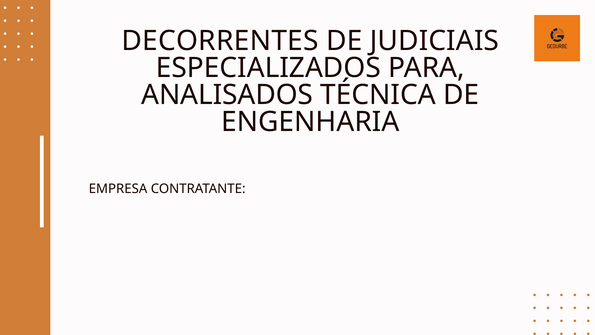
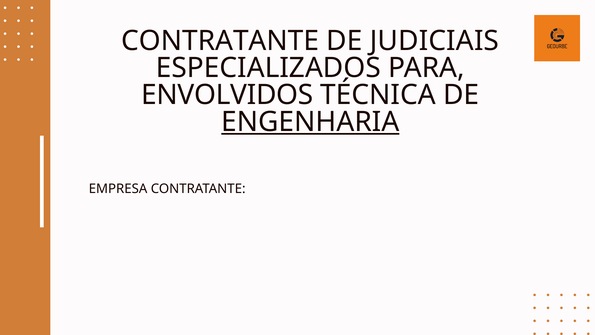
DECORRENTES: DECORRENTES -> CONTRATANTE (220, 41)
ANALISADOS: ANALISADOS -> ENVOLVIDOS (227, 95)
ENGENHARIA underline: none -> present (310, 122)
